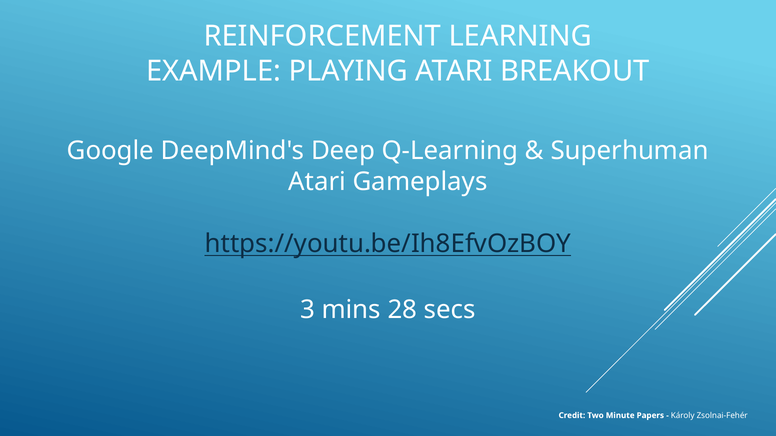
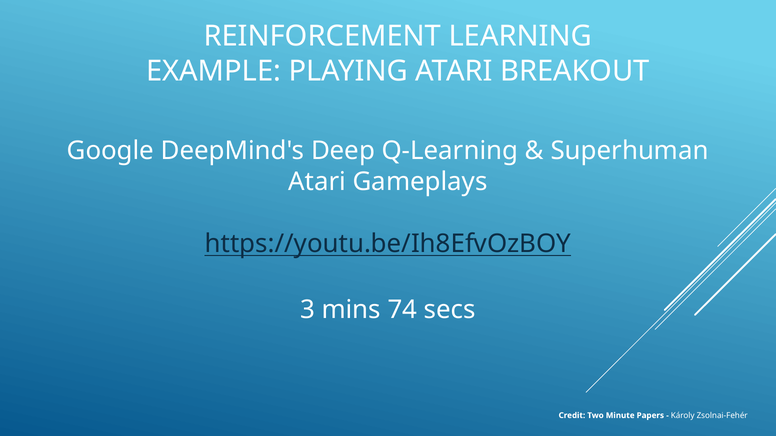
28: 28 -> 74 (402, 310)
